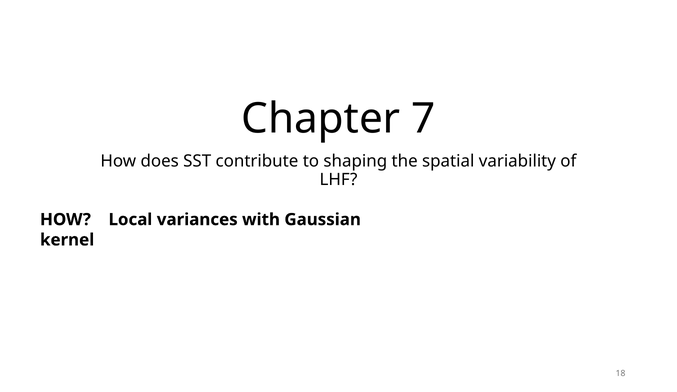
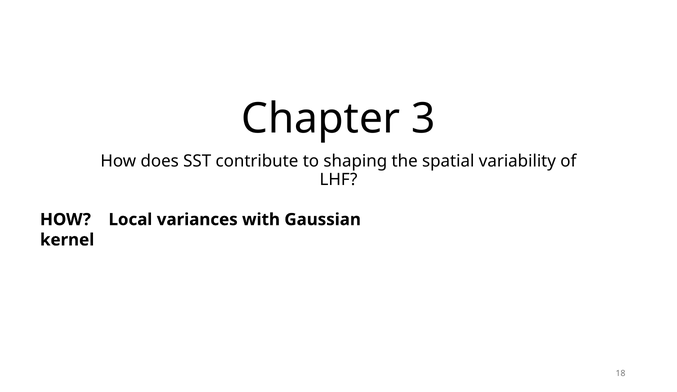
7: 7 -> 3 (424, 119)
